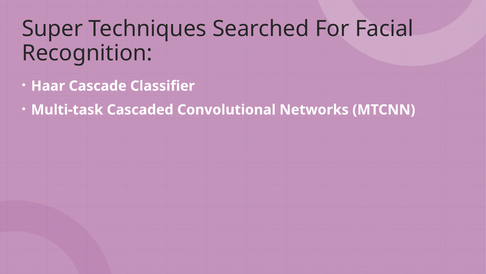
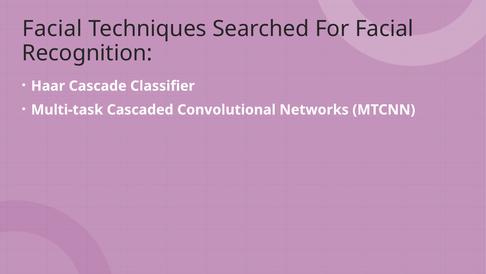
Super: Super -> Facial (52, 29)
